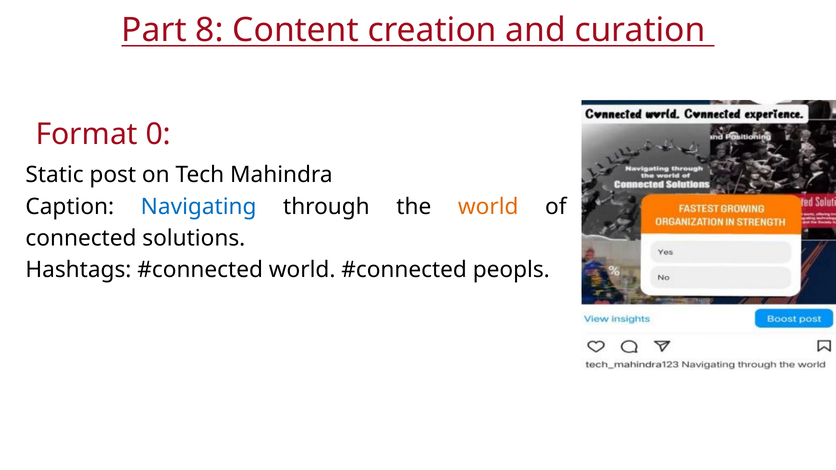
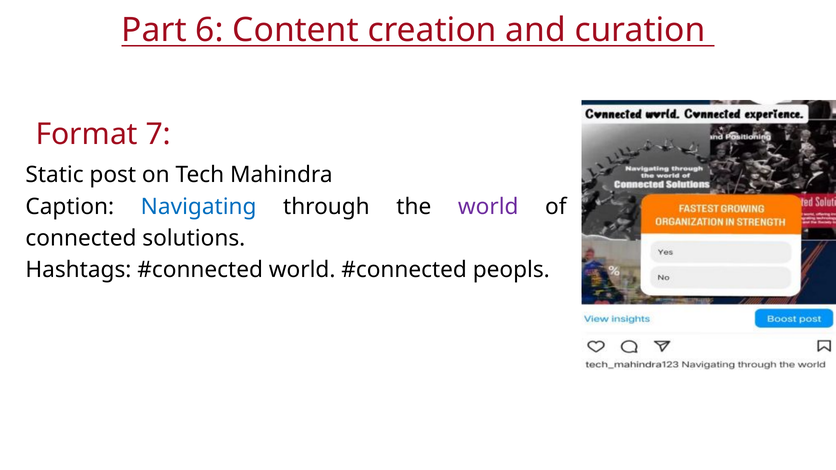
8: 8 -> 6 (210, 30)
0: 0 -> 7 (158, 135)
world colour: orange -> purple (488, 207)
